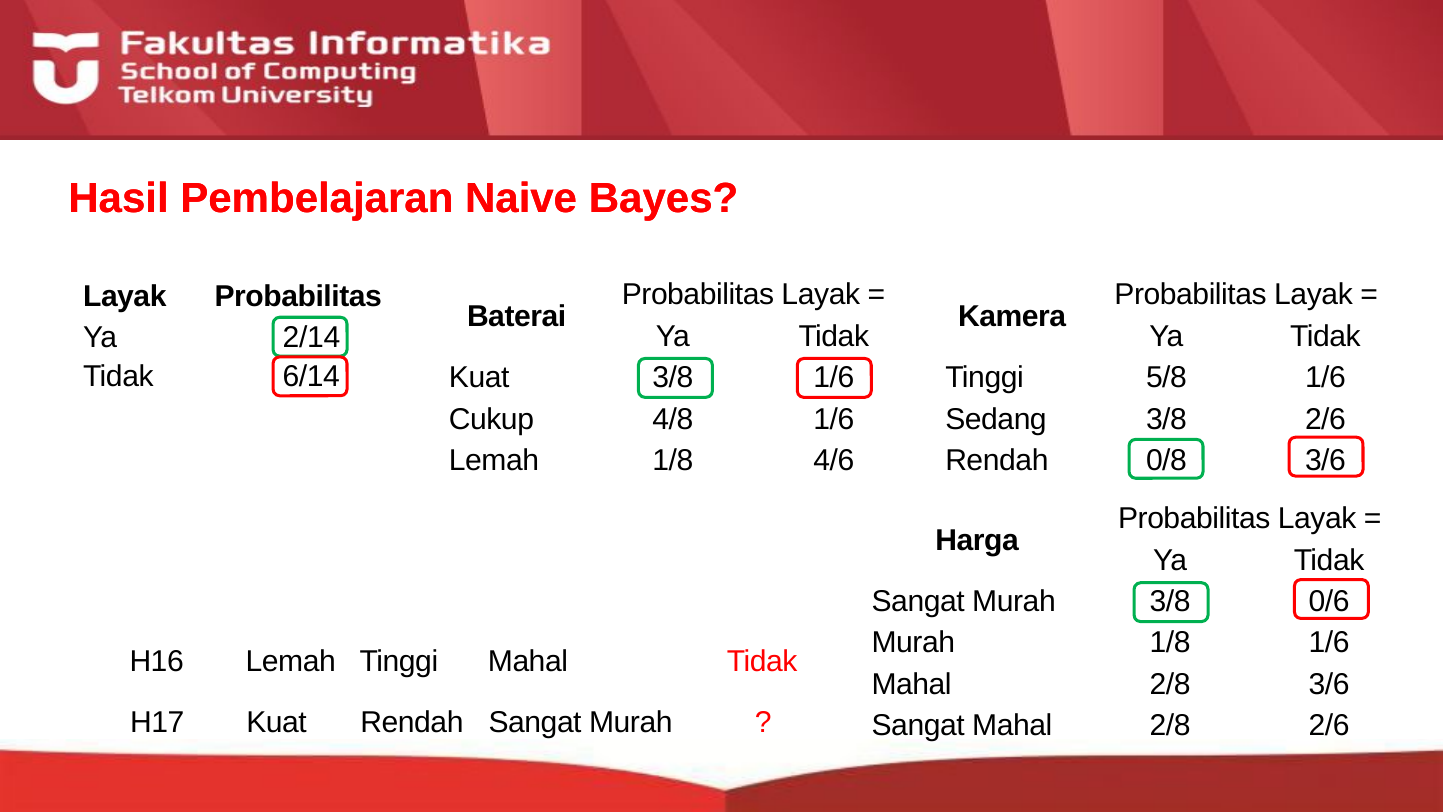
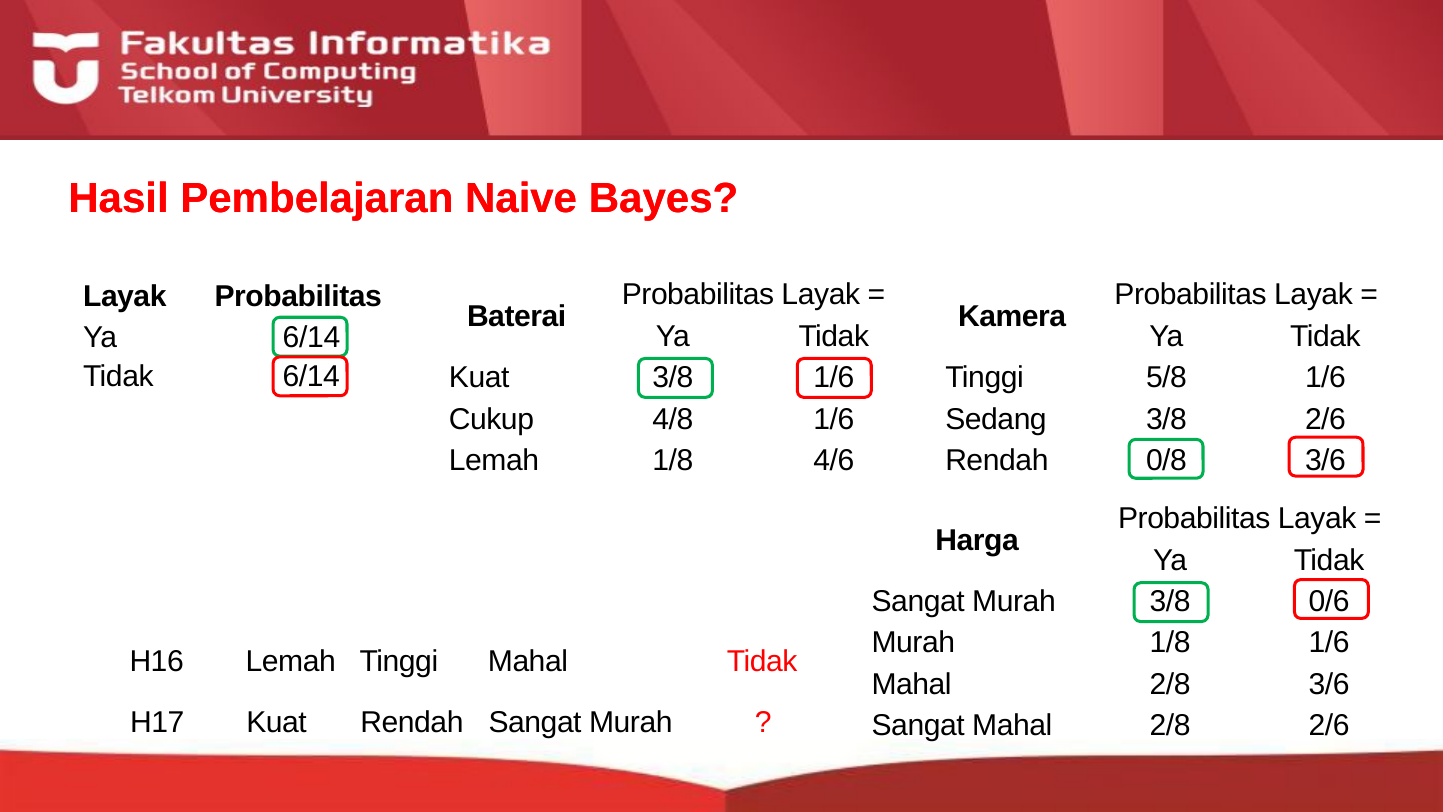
Ya 2/14: 2/14 -> 6/14 (311, 338)
